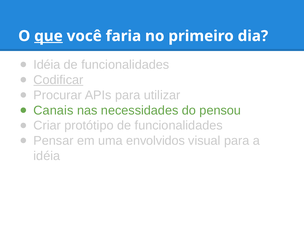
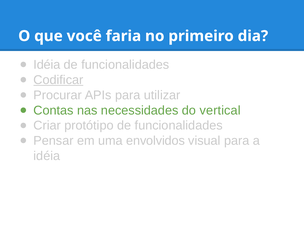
que underline: present -> none (48, 36)
Canais: Canais -> Contas (53, 110)
pensou: pensou -> vertical (220, 110)
